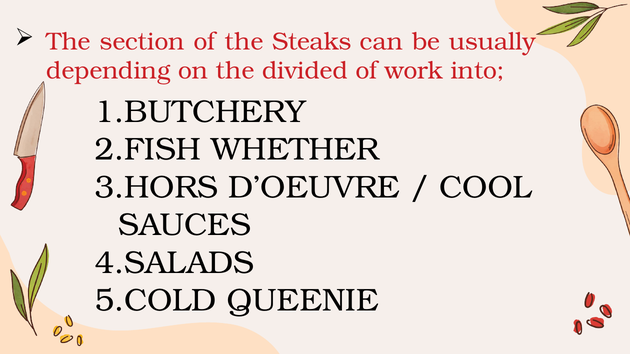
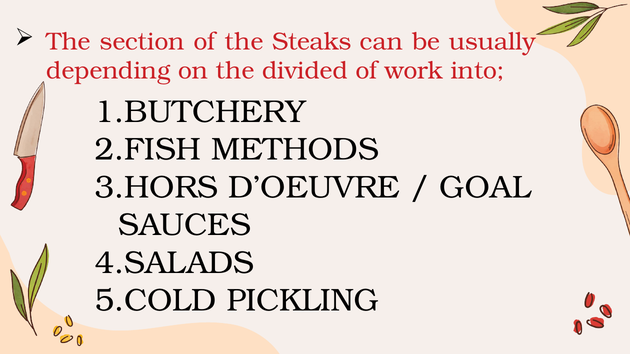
WHETHER: WHETHER -> METHODS (295, 150)
COOL: COOL -> GOAL (485, 188)
QUEENIE: QUEENIE -> PICKLING (303, 301)
